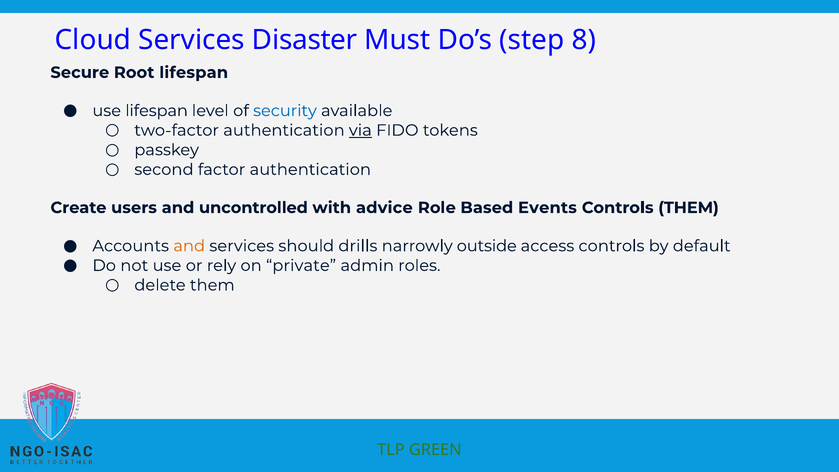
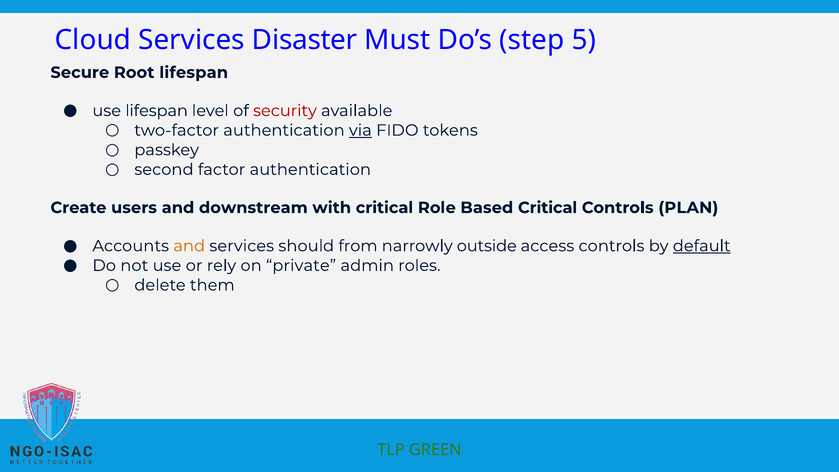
8: 8 -> 5 (584, 40)
security colour: blue -> red (285, 111)
uncontrolled: uncontrolled -> downstream (253, 208)
with advice: advice -> critical (384, 208)
Based Events: Events -> Critical (548, 208)
Controls THEM: THEM -> PLAN (688, 208)
drills: drills -> from (358, 246)
default underline: none -> present (702, 246)
